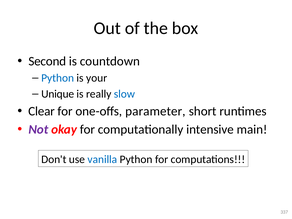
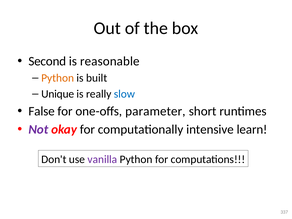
countdown: countdown -> reasonable (110, 61)
Python colour: blue -> orange (58, 78)
your: your -> built (97, 78)
Clear: Clear -> False (42, 111)
main: main -> learn (252, 129)
vanilla colour: blue -> purple (102, 159)
